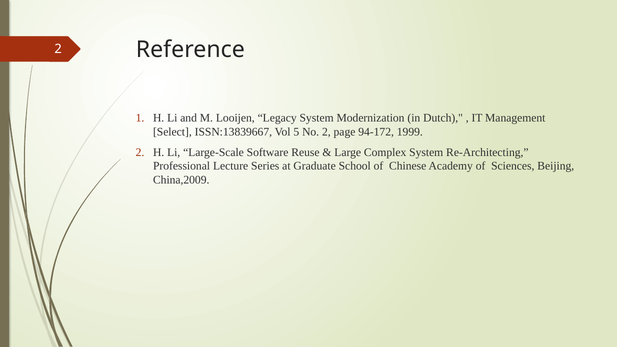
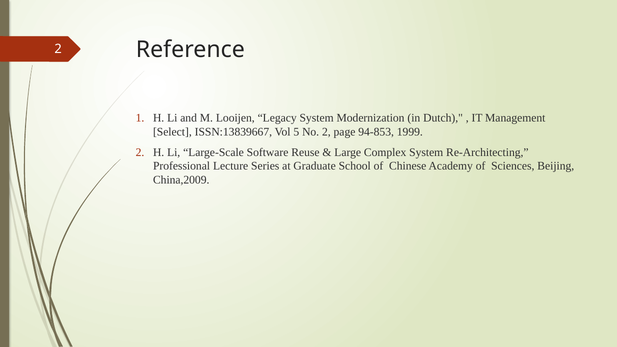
94-172: 94-172 -> 94-853 (376, 132)
